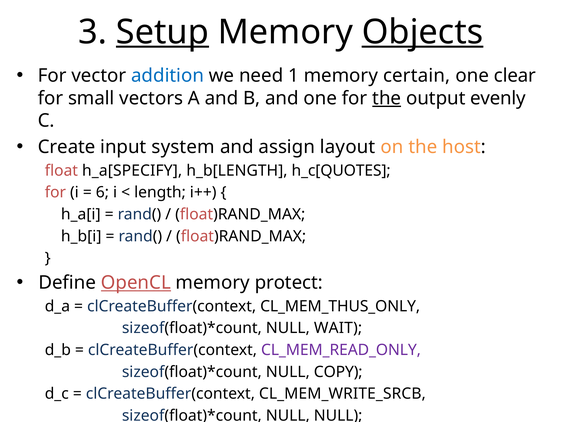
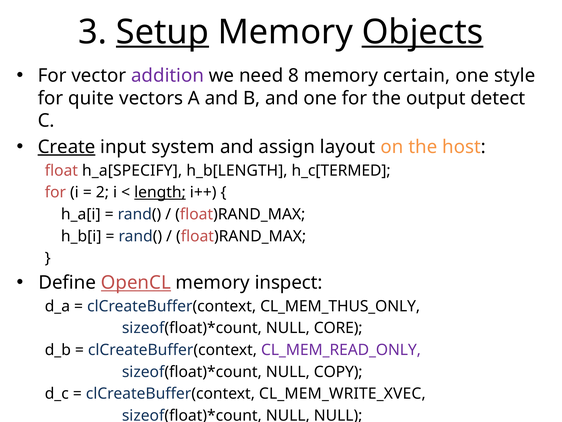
addition colour: blue -> purple (168, 76)
1: 1 -> 8 (294, 76)
clear: clear -> style (515, 76)
small: small -> quite (91, 98)
the underline: present -> none (387, 98)
evenly: evenly -> detect (498, 98)
Create underline: none -> present (67, 147)
h_c[QUOTES: h_c[QUOTES -> h_c[TERMED (341, 170)
6: 6 -> 2 (102, 192)
length underline: none -> present (160, 192)
protect: protect -> inspect (289, 282)
WAIT: WAIT -> CORE (338, 328)
CL_MEM_WRITE_SRCB: CL_MEM_WRITE_SRCB -> CL_MEM_WRITE_XVEC (342, 393)
